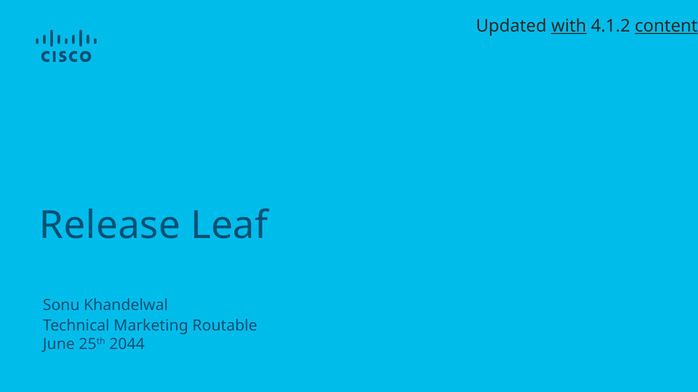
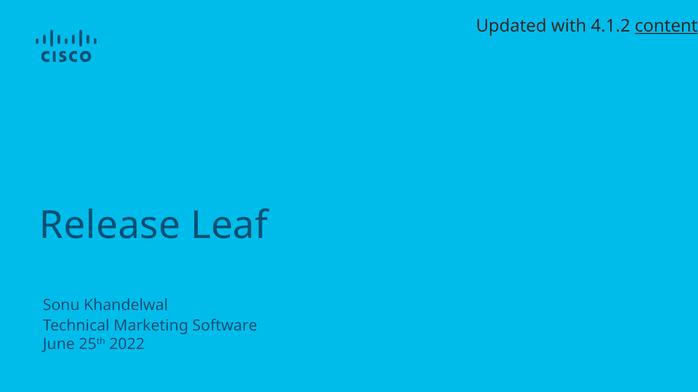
with underline: present -> none (569, 26)
Routable: Routable -> Software (225, 326)
2044: 2044 -> 2022 (127, 344)
